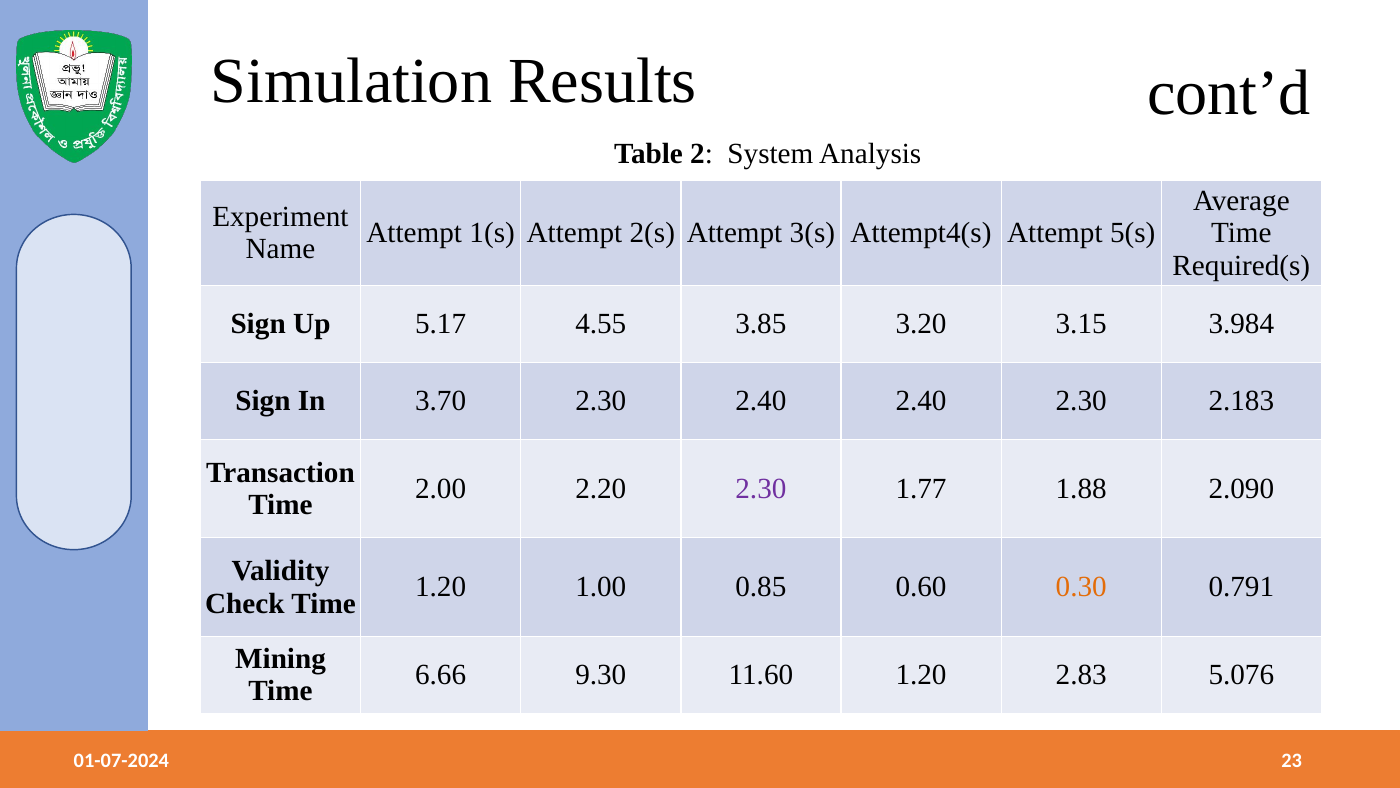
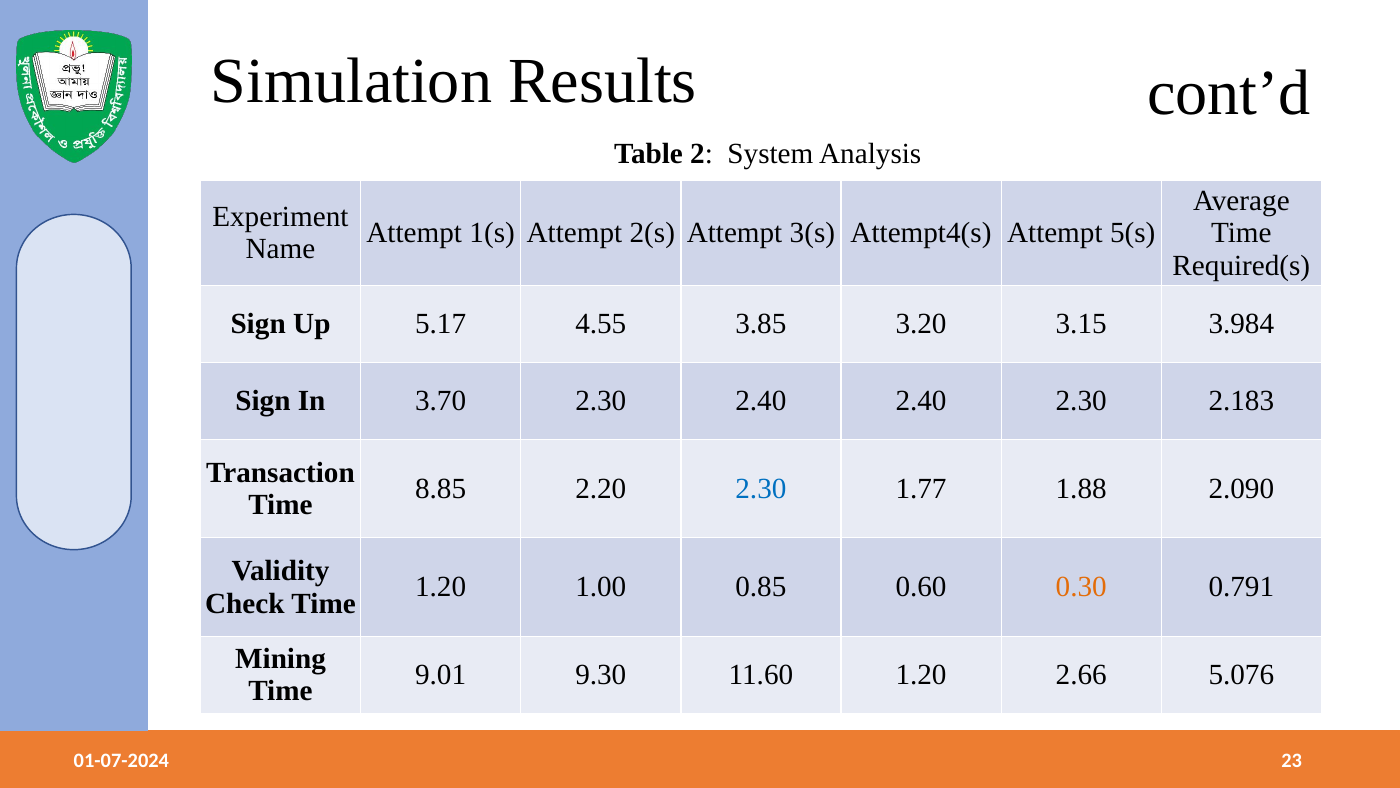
2.00: 2.00 -> 8.85 (441, 488)
2.30 colour: purple -> blue (761, 488)
6.66: 6.66 -> 9.01 (441, 675)
2.83: 2.83 -> 2.66 (1081, 675)
